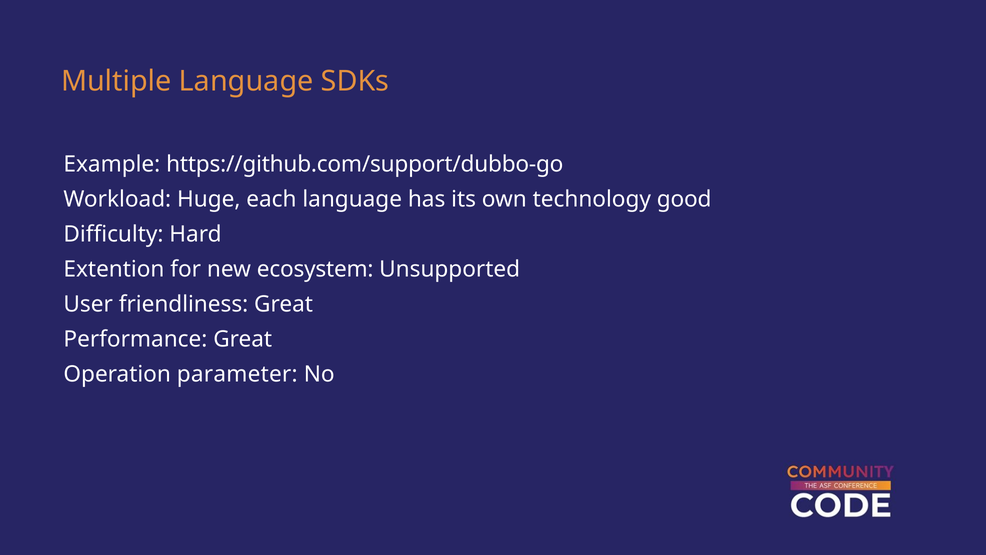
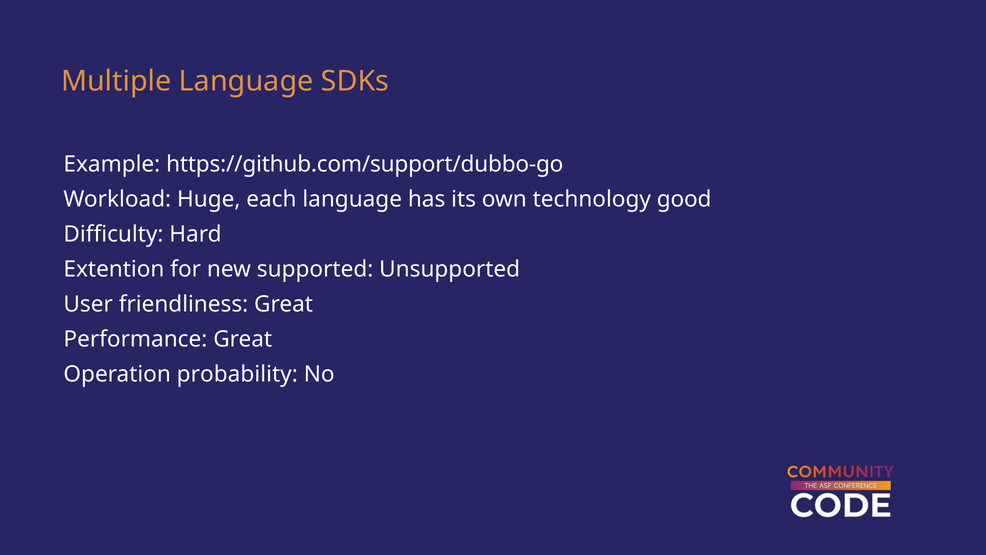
ecosystem: ecosystem -> supported (315, 269)
parameter: parameter -> probability (237, 374)
